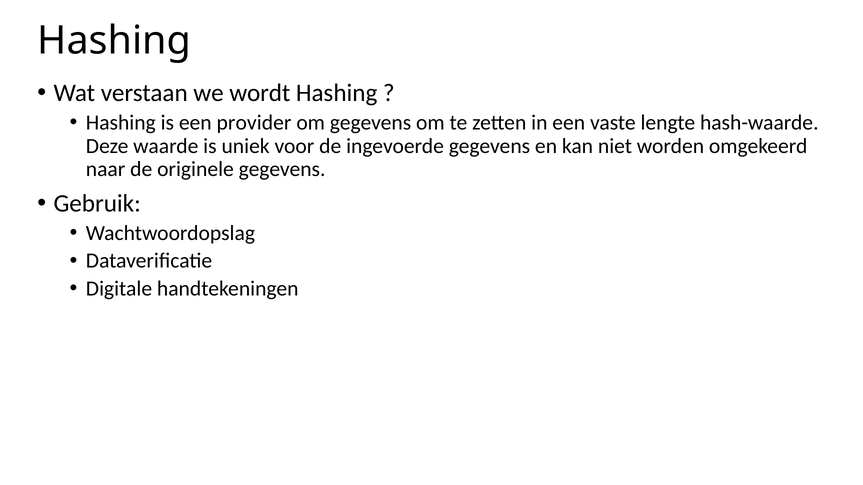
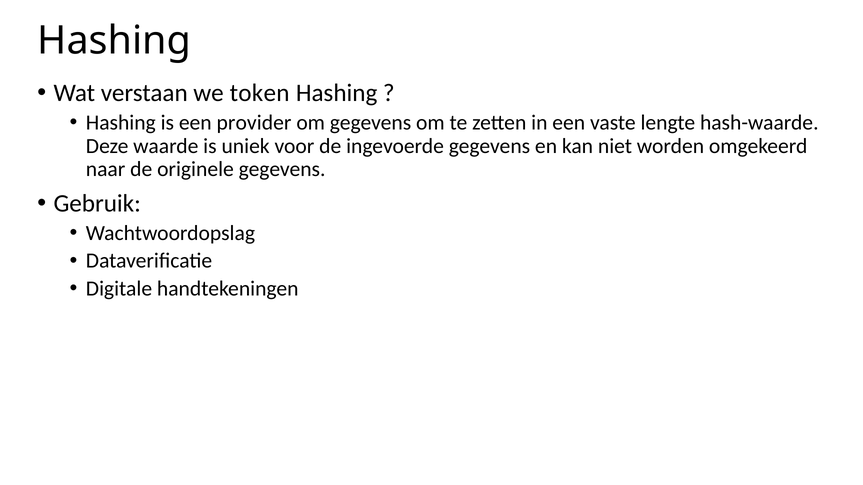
wordt: wordt -> token (260, 93)
